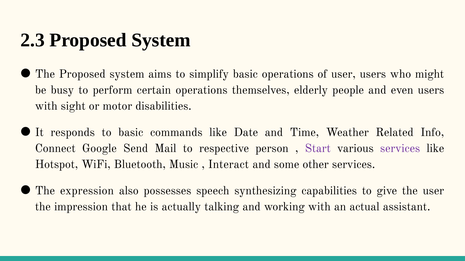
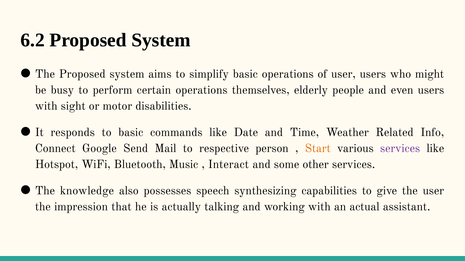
2.3: 2.3 -> 6.2 (33, 40)
Start colour: purple -> orange (318, 149)
expression: expression -> knowledge (87, 191)
